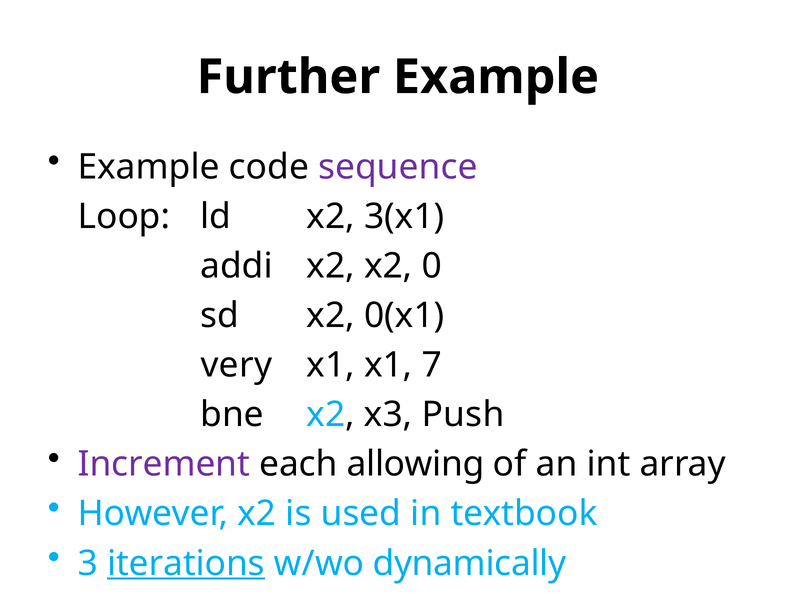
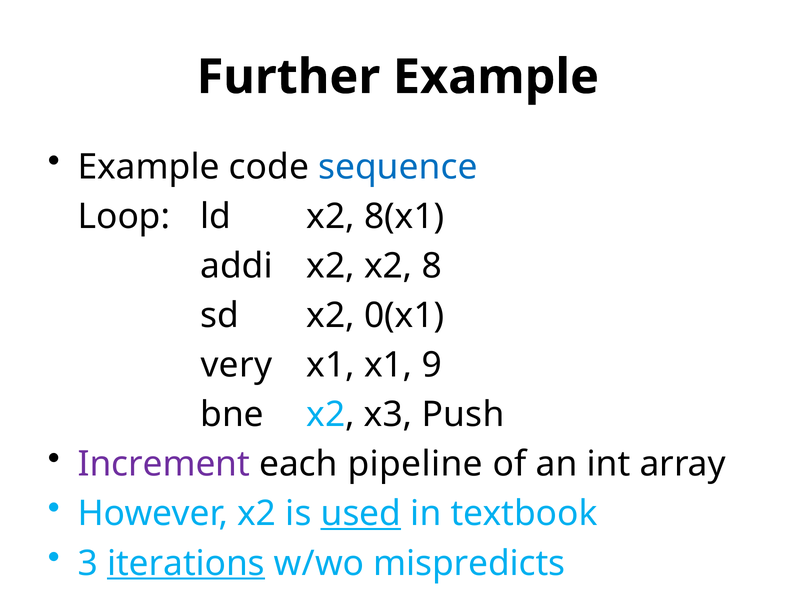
sequence colour: purple -> blue (398, 167)
3(x1: 3(x1 -> 8(x1 (404, 217)
0: 0 -> 8 (432, 266)
7: 7 -> 9 (432, 365)
allowing: allowing -> pipeline (415, 464)
used underline: none -> present (361, 514)
dynamically: dynamically -> mispredicts (469, 563)
